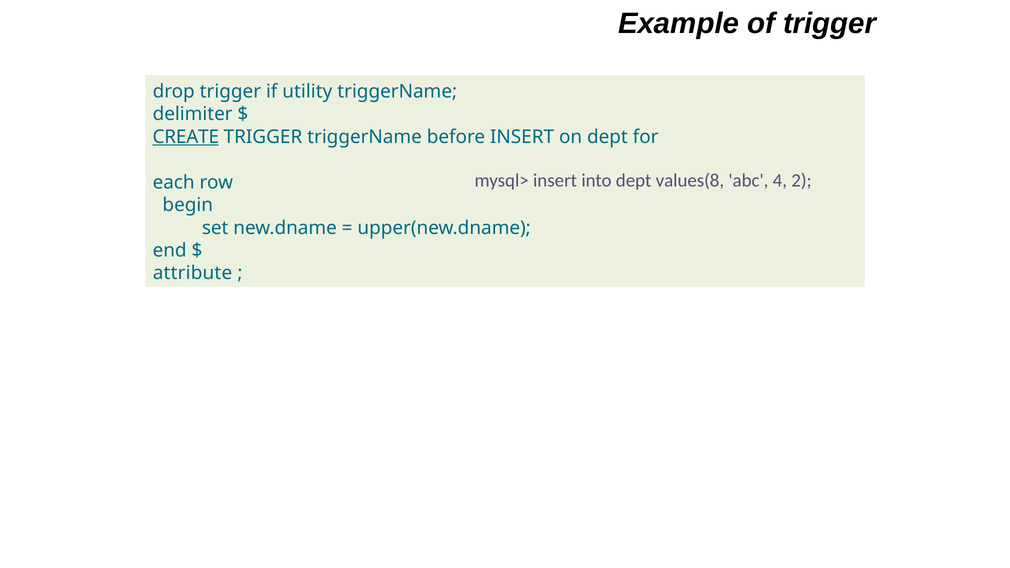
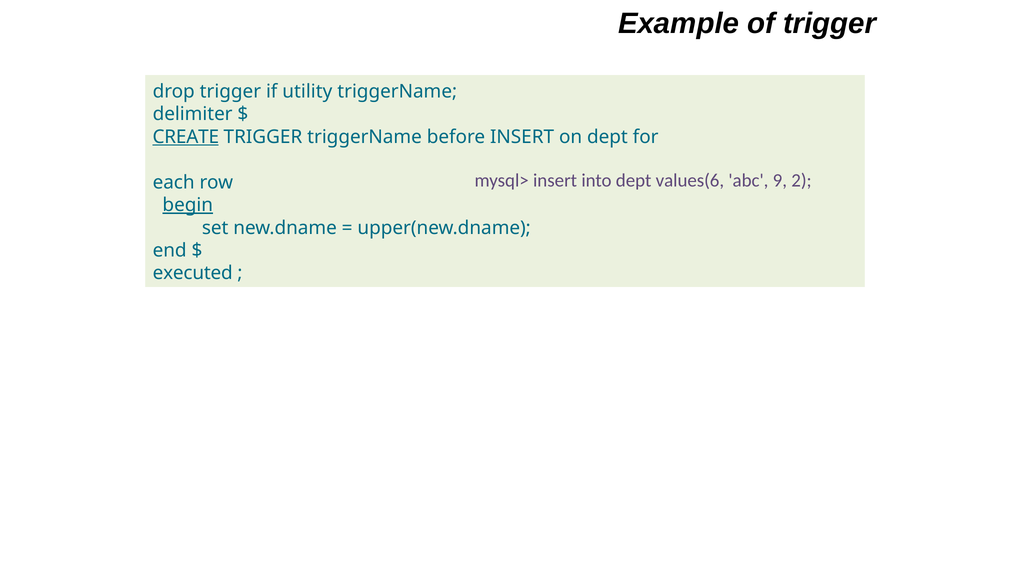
values(8: values(8 -> values(6 (690, 181)
4: 4 -> 9 (780, 181)
begin underline: none -> present (188, 205)
attribute: attribute -> executed (193, 273)
